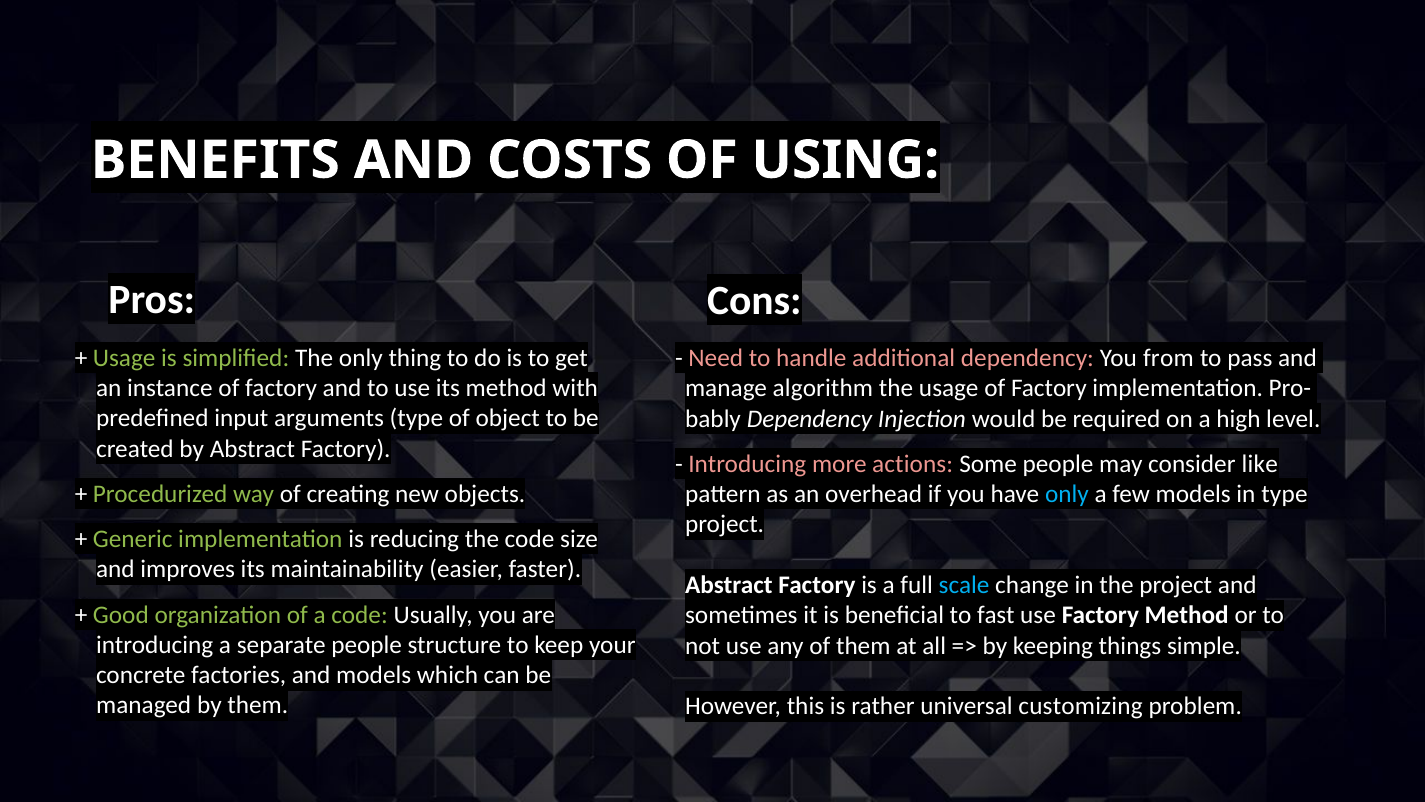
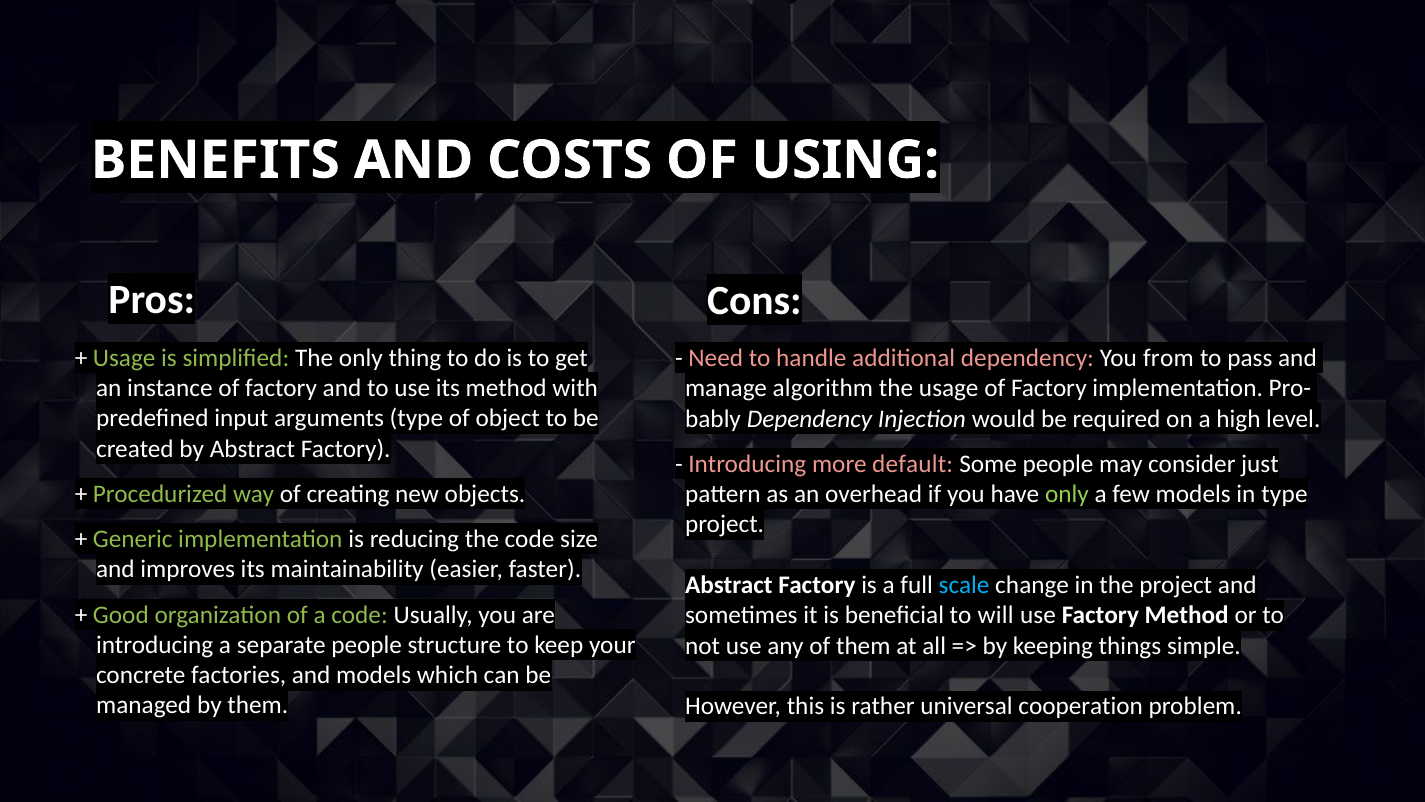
actions: actions -> default (913, 464)
like: like -> just (1260, 464)
only colour: light blue -> light green (1067, 494)
fast: fast -> will (996, 615)
customizing: customizing -> cooperation (1081, 706)
